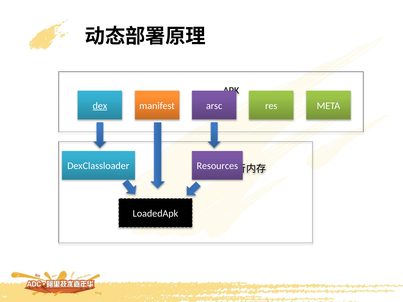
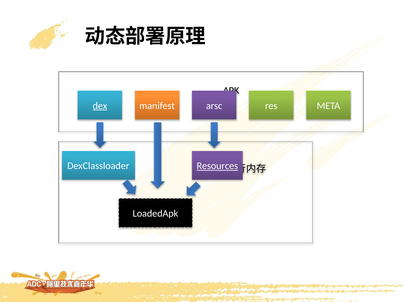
Resources underline: none -> present (217, 166)
